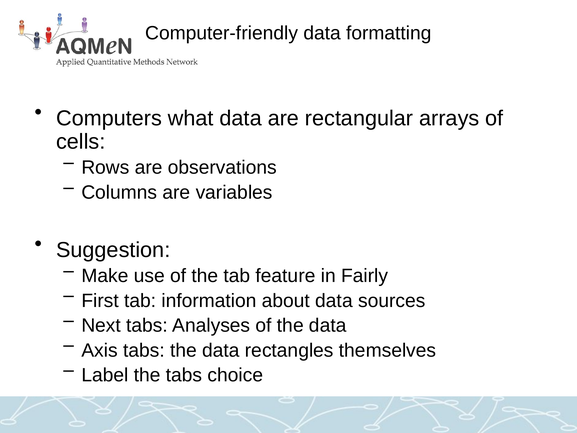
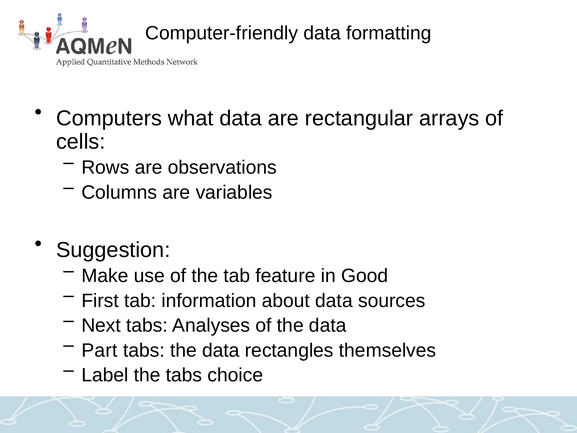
Fairly: Fairly -> Good (365, 276)
Axis: Axis -> Part (99, 350)
